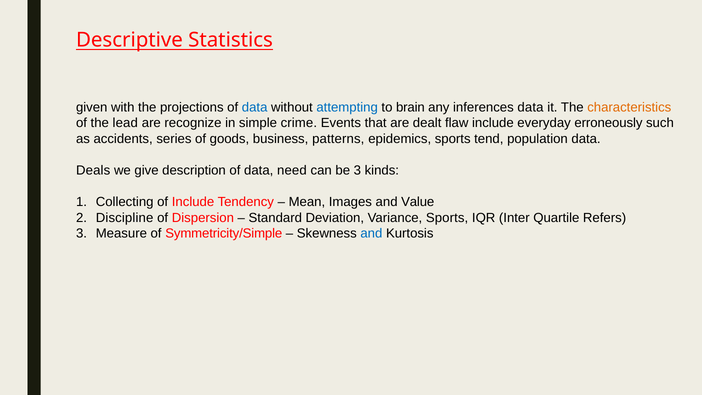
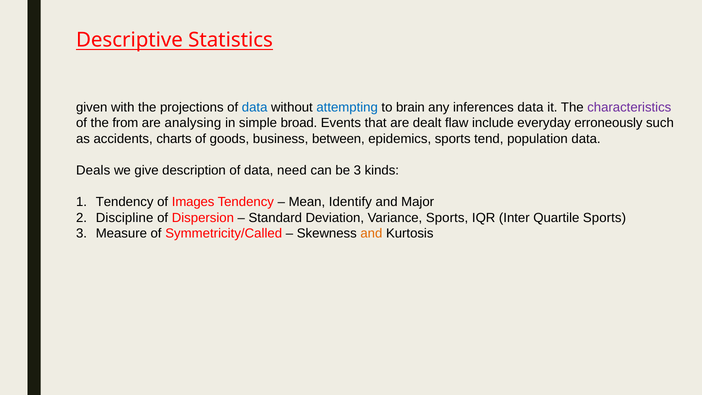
characteristics colour: orange -> purple (629, 107)
lead: lead -> from (125, 123)
recognize: recognize -> analysing (193, 123)
crime: crime -> broad (299, 123)
series: series -> charts (174, 139)
patterns: patterns -> between (338, 139)
Collecting: Collecting -> Tendency (125, 202)
of Include: Include -> Images (193, 202)
Images: Images -> Identify (350, 202)
Value: Value -> Major (418, 202)
Quartile Refers: Refers -> Sports (605, 218)
Symmetricity/Simple: Symmetricity/Simple -> Symmetricity/Called (224, 234)
and colour: blue -> orange (371, 234)
